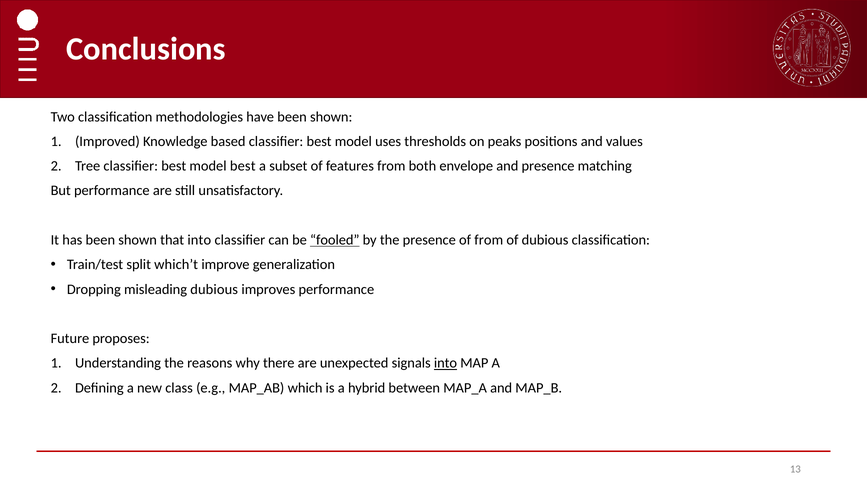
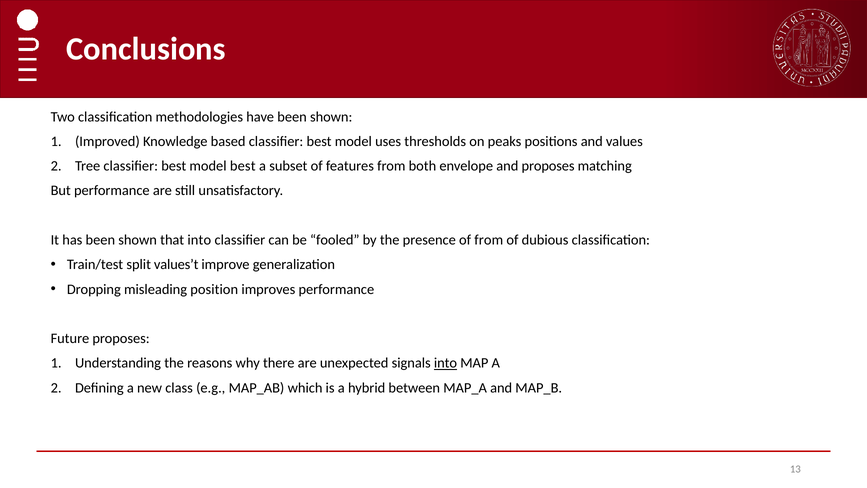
and presence: presence -> proposes (548, 166)
fooled underline: present -> none (335, 240)
which’t: which’t -> values’t (176, 264)
misleading dubious: dubious -> position (214, 289)
